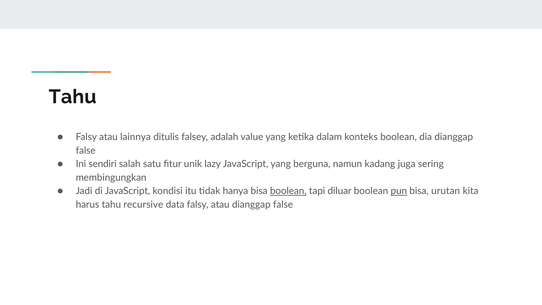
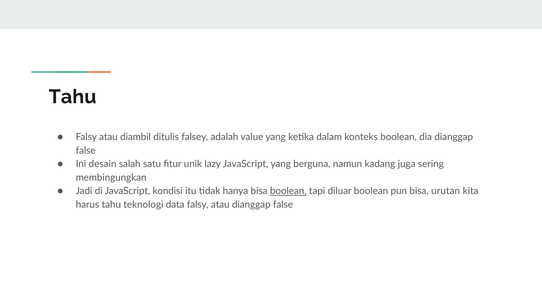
lainnya: lainnya -> diambil (136, 137)
sendiri: sendiri -> desain (103, 164)
pun underline: present -> none (399, 191)
recursive: recursive -> teknologi (143, 204)
